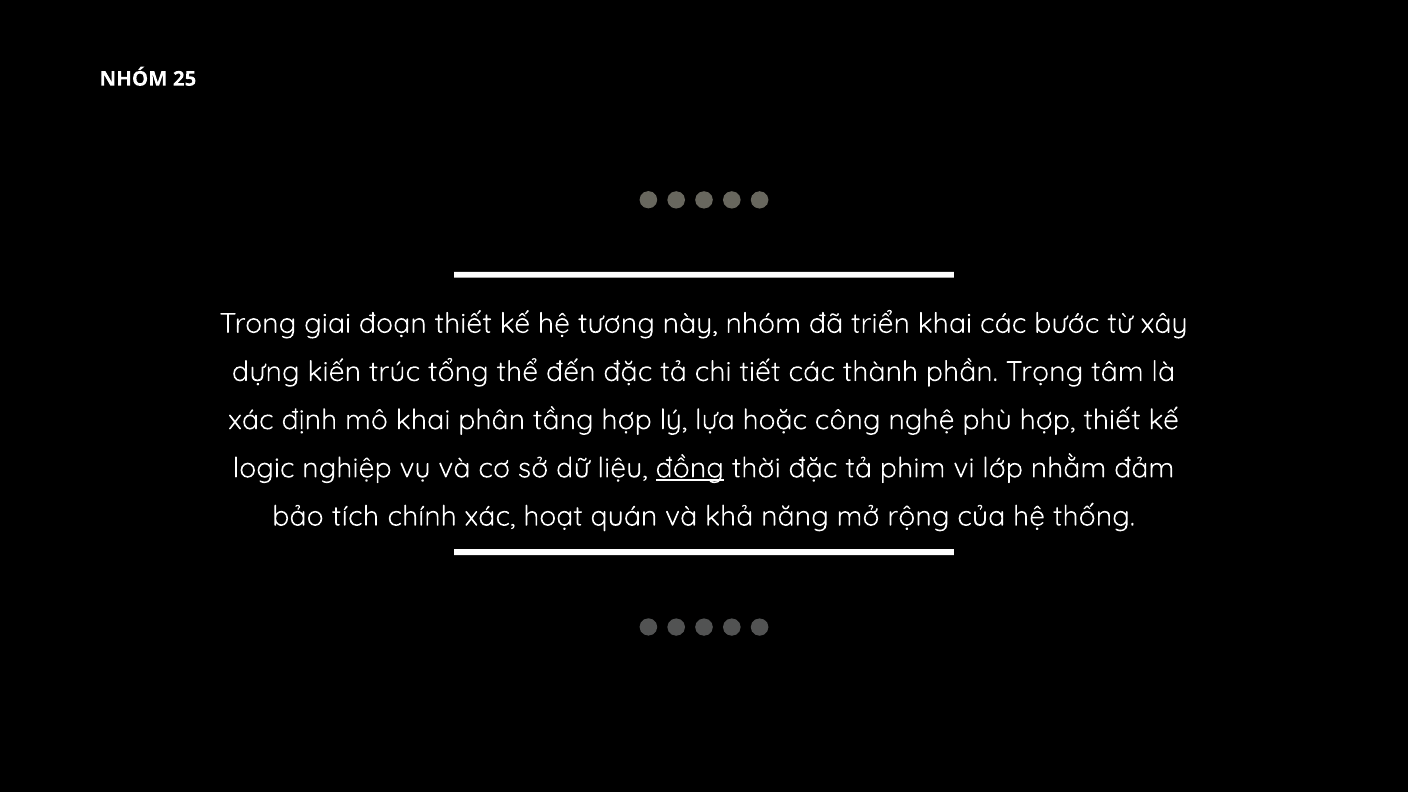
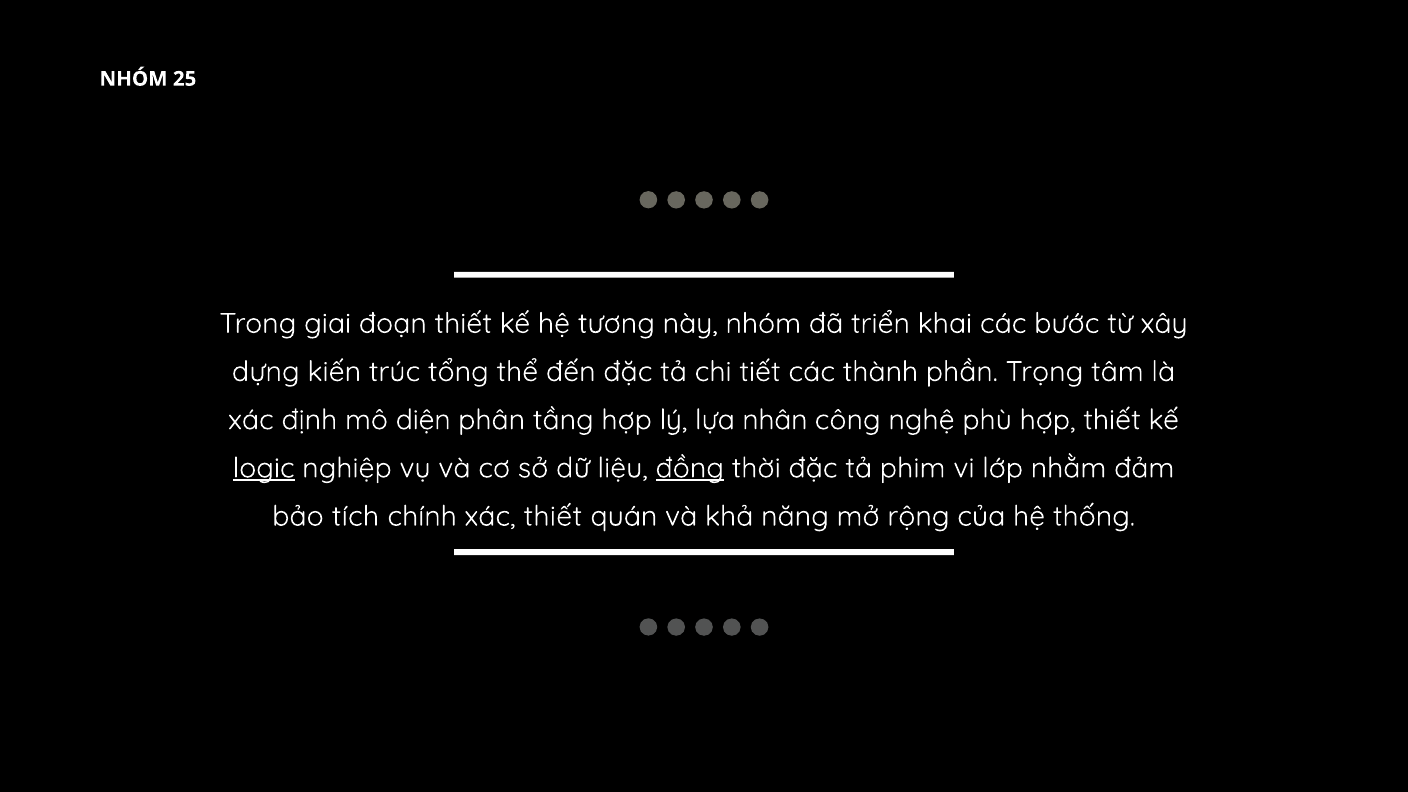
mô khai: khai -> diện (423, 420)
hoặc: hoặc -> nhân (775, 420)
logic underline: none -> present (264, 468)
xác hoạt: hoạt -> thiết (553, 516)
